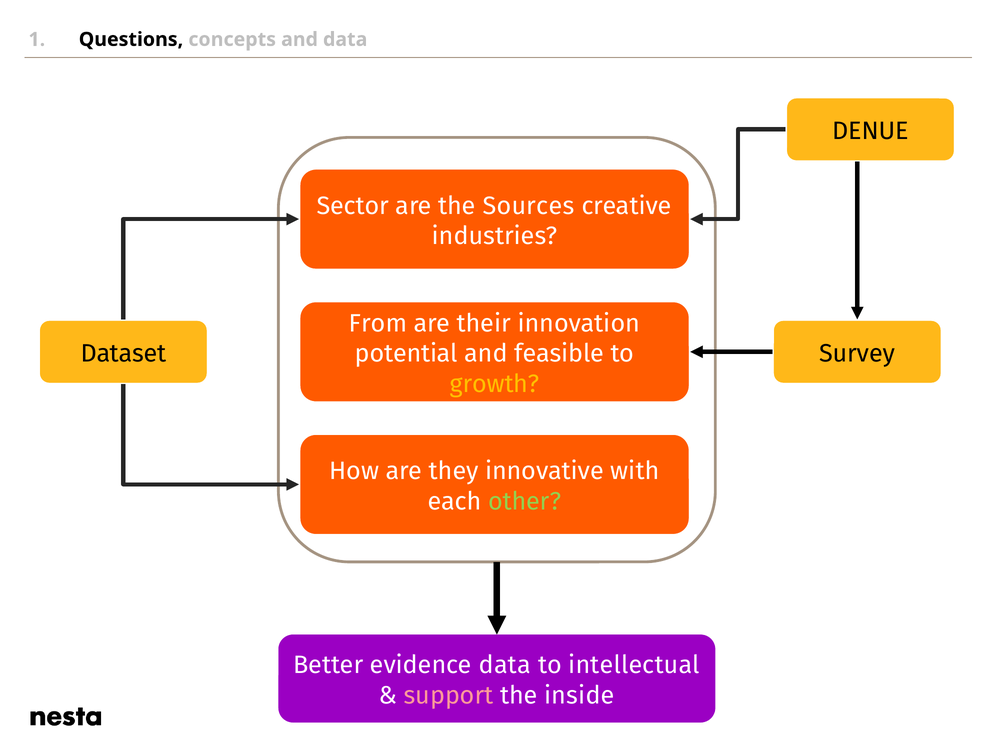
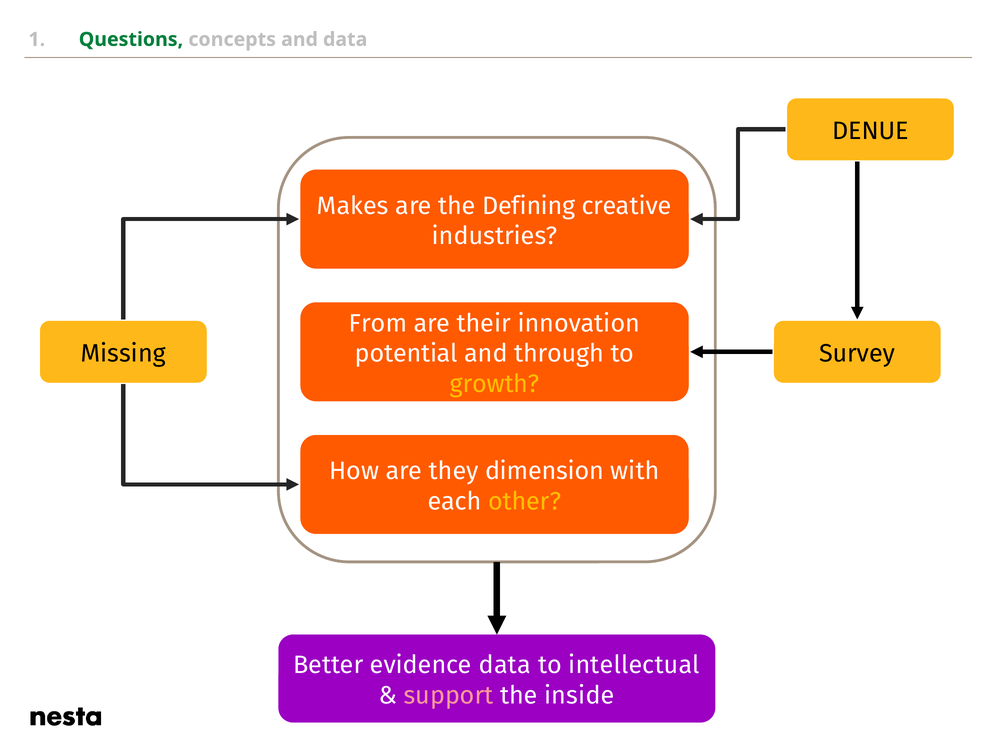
Questions colour: black -> green (131, 39)
Sector: Sector -> Makes (353, 206)
Sources: Sources -> Defining (529, 206)
Dataset: Dataset -> Missing (123, 354)
feasible: feasible -> through (559, 354)
innovative: innovative -> dimension (545, 471)
other colour: light green -> yellow (525, 502)
